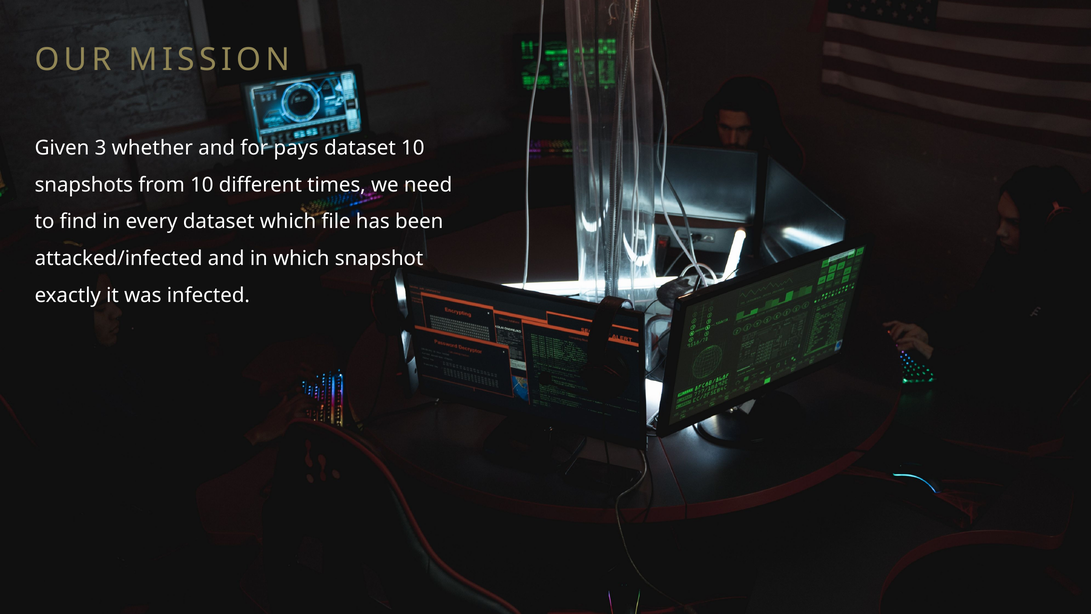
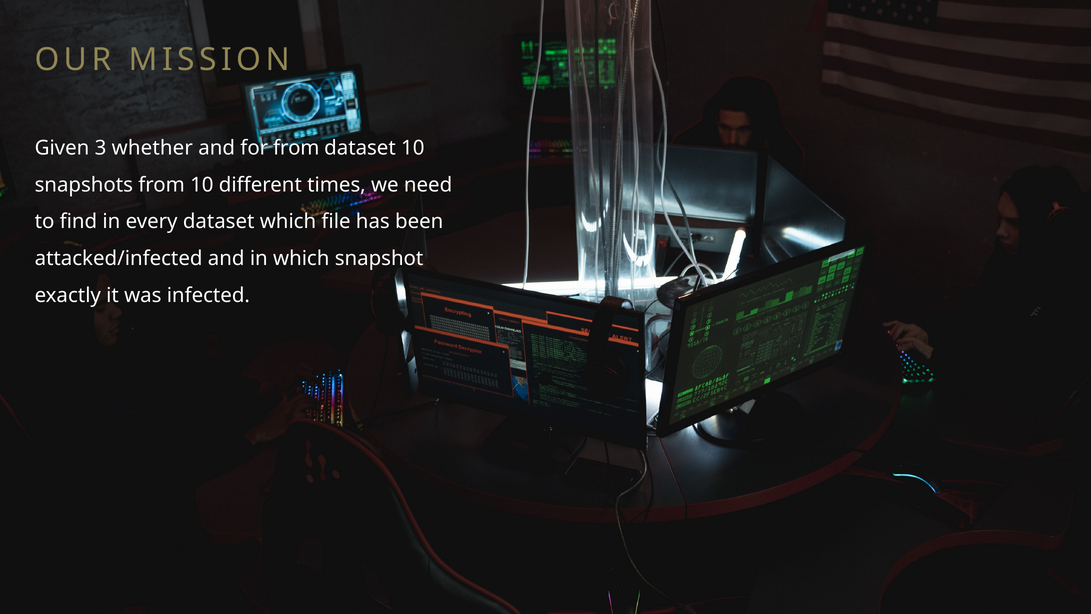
for pays: pays -> from (296, 148)
